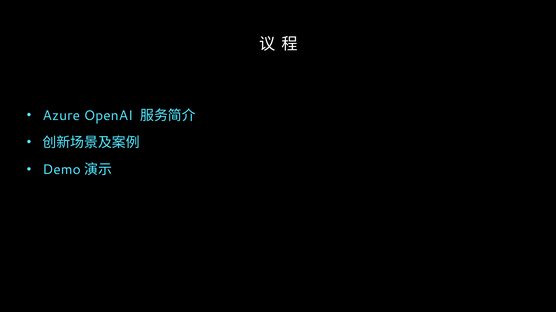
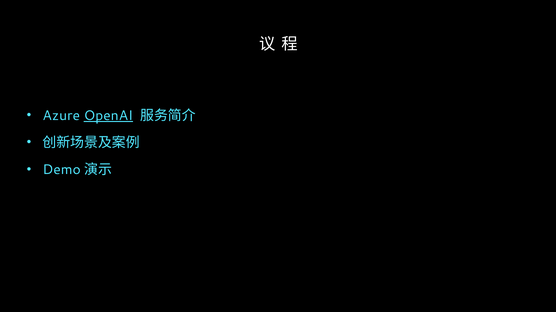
OpenAI underline: none -> present (108, 116)
